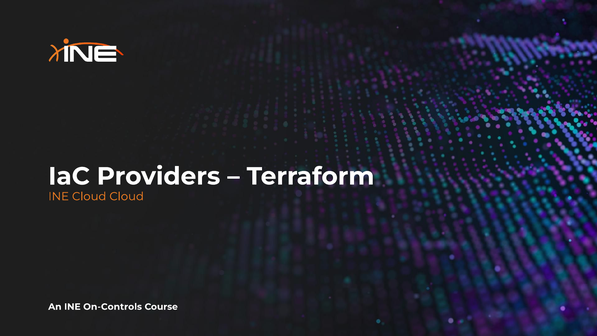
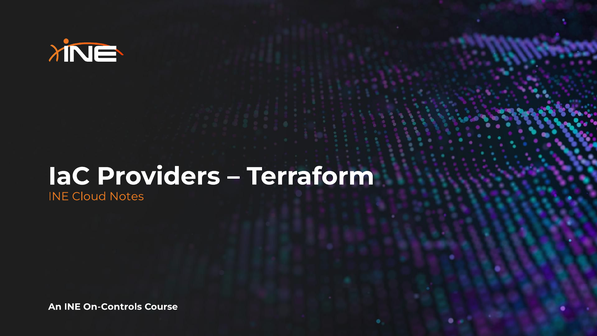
Cloud Cloud: Cloud -> Notes (127, 196)
